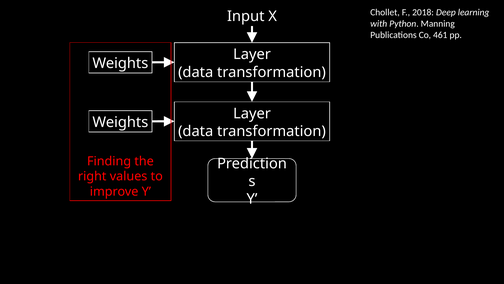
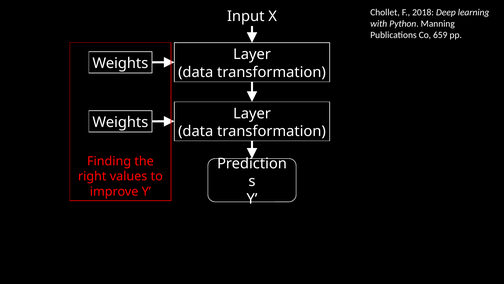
461: 461 -> 659 (440, 35)
